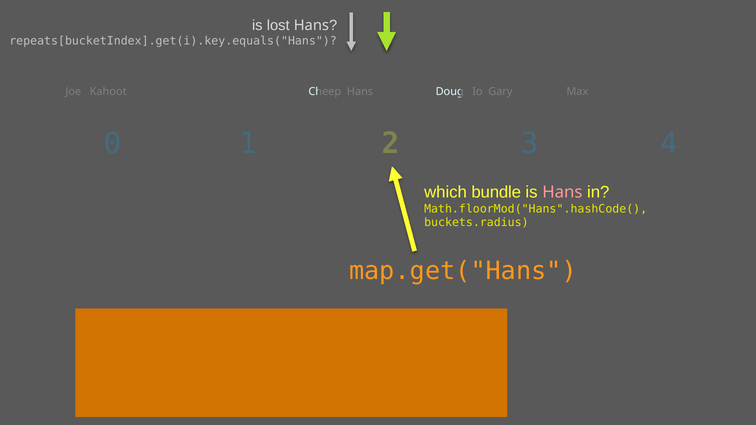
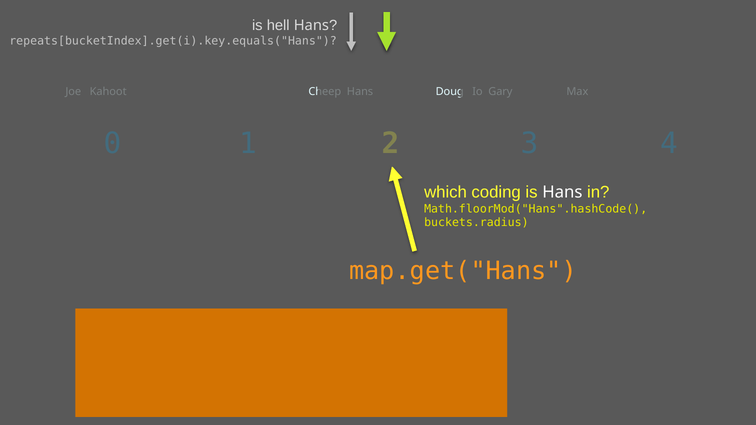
lost: lost -> hell (278, 26)
bundle: bundle -> coding (496, 192)
Hans colour: pink -> white (562, 192)
